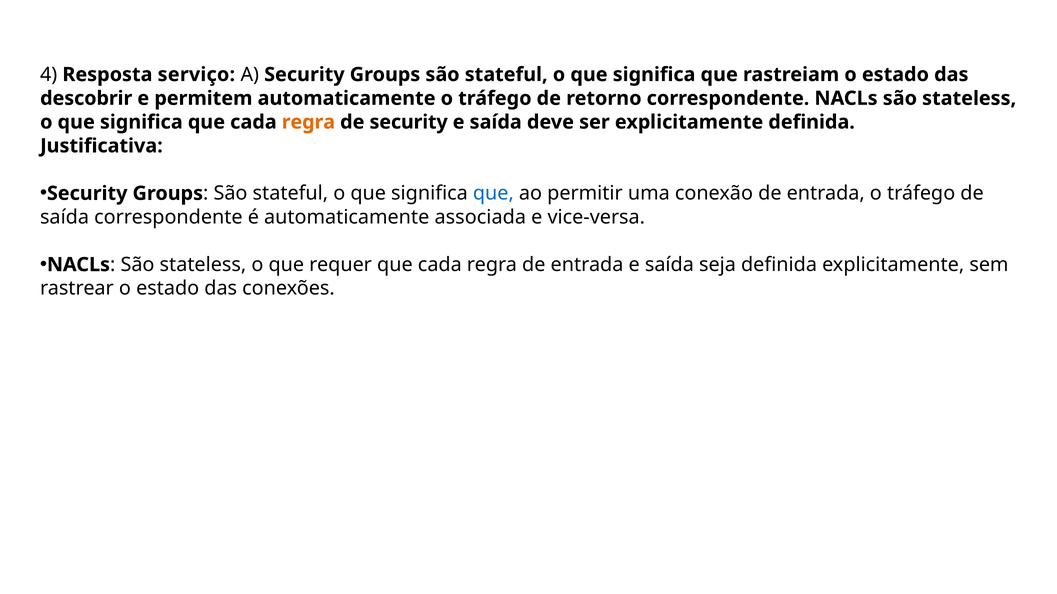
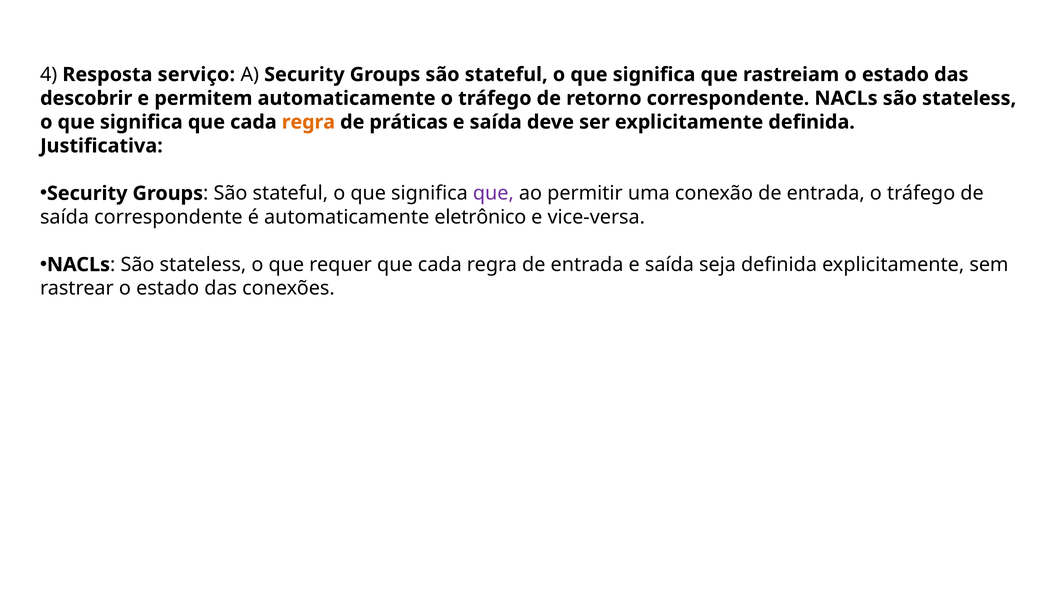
de security: security -> práticas (409, 122)
que colour: blue -> purple (493, 194)
associada: associada -> eletrônico (480, 217)
